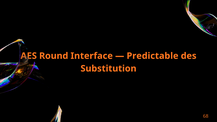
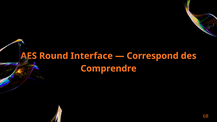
Predictable: Predictable -> Correspond (153, 56)
Substitution: Substitution -> Comprendre (109, 69)
